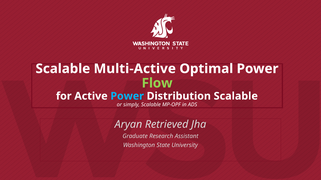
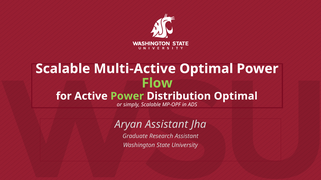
Power colour: light blue -> light green (127, 96)
Distribution Scalable: Scalable -> Optimal (236, 96)
Aryan Retrieved: Retrieved -> Assistant (167, 125)
